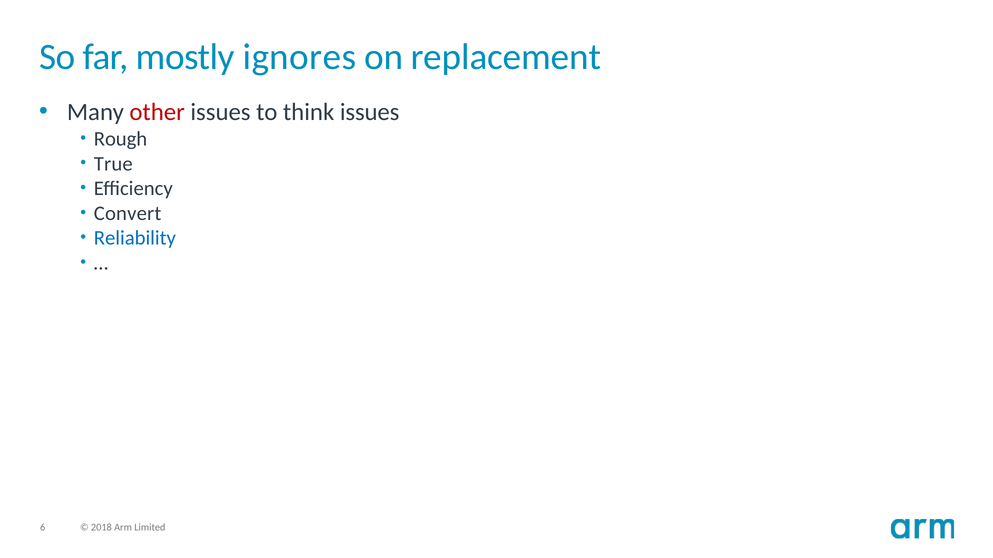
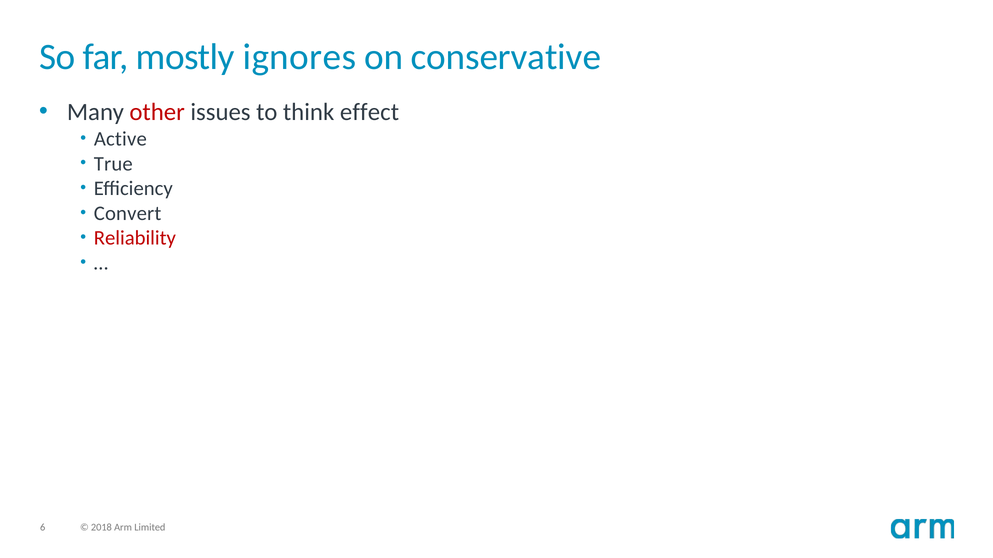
replacement: replacement -> conservative (506, 57)
think issues: issues -> effect (370, 112)
Rough: Rough -> Active (120, 139)
Reliability colour: blue -> red (135, 238)
